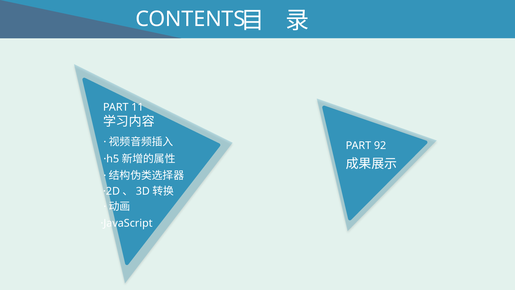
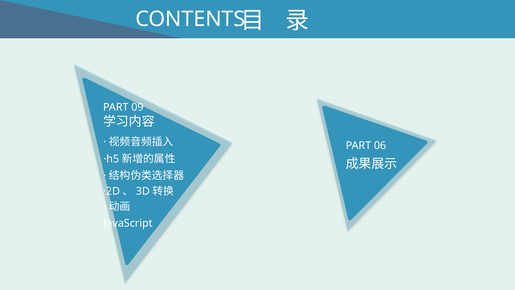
11: 11 -> 09 (137, 107)
92: 92 -> 06 (380, 145)
